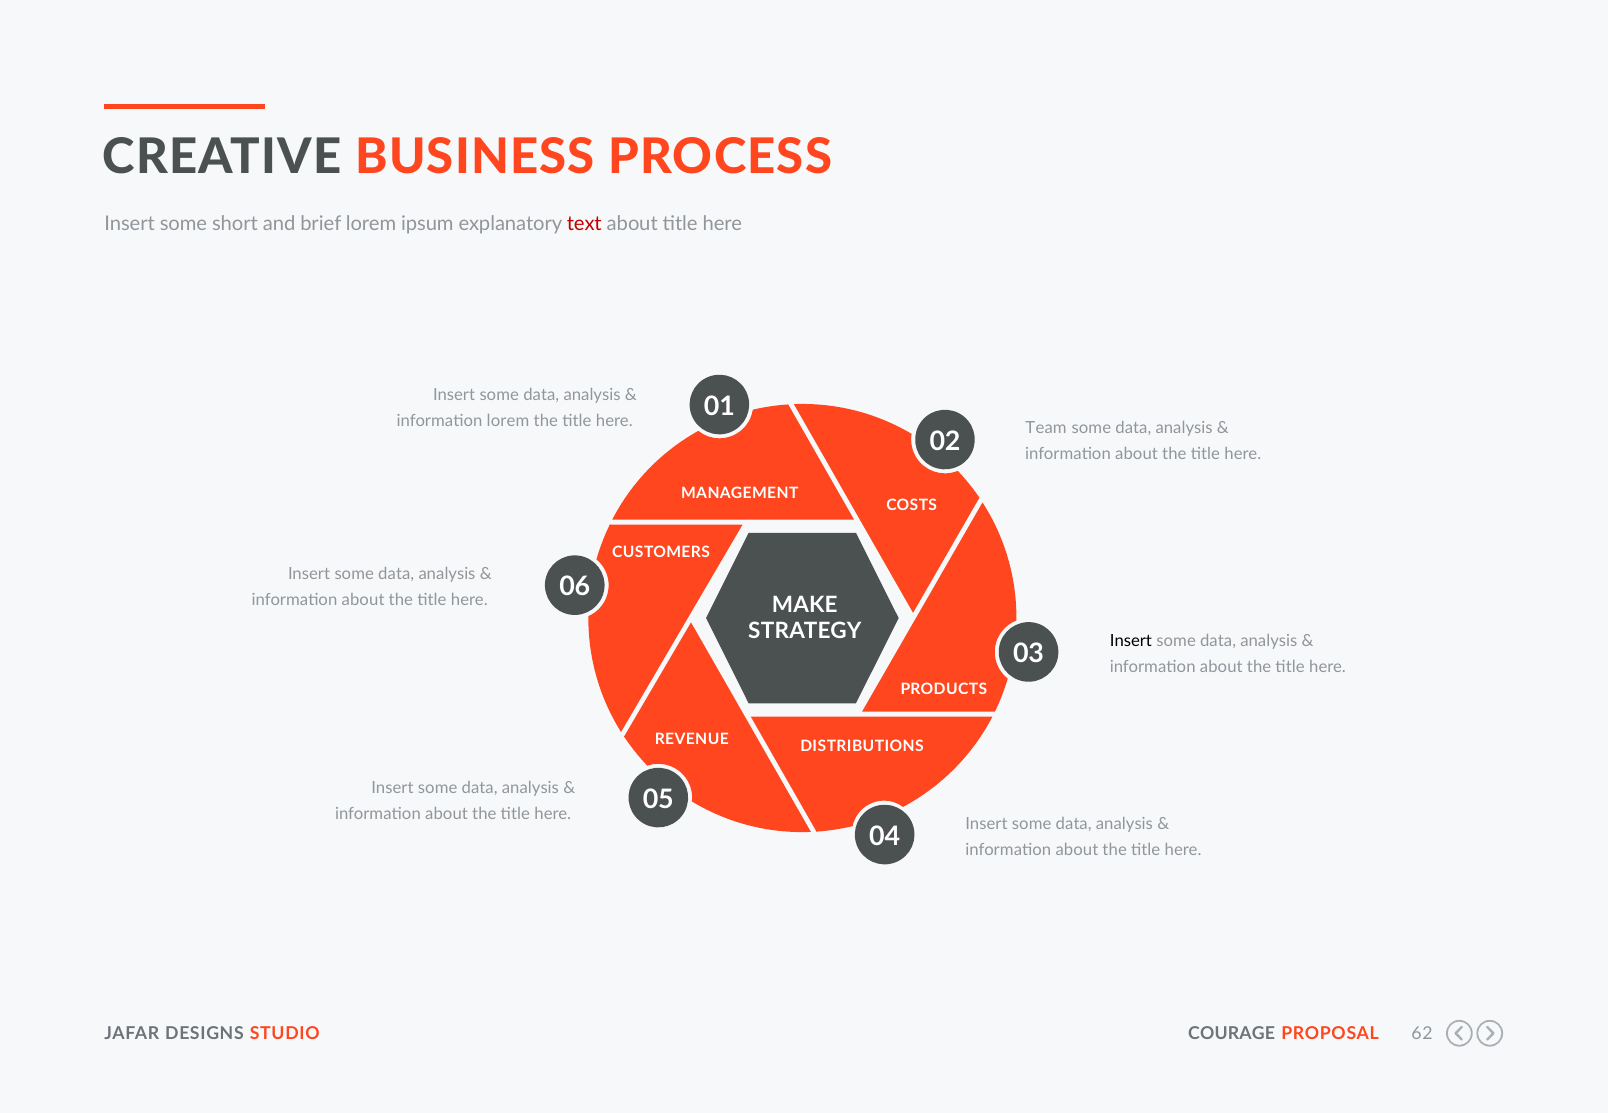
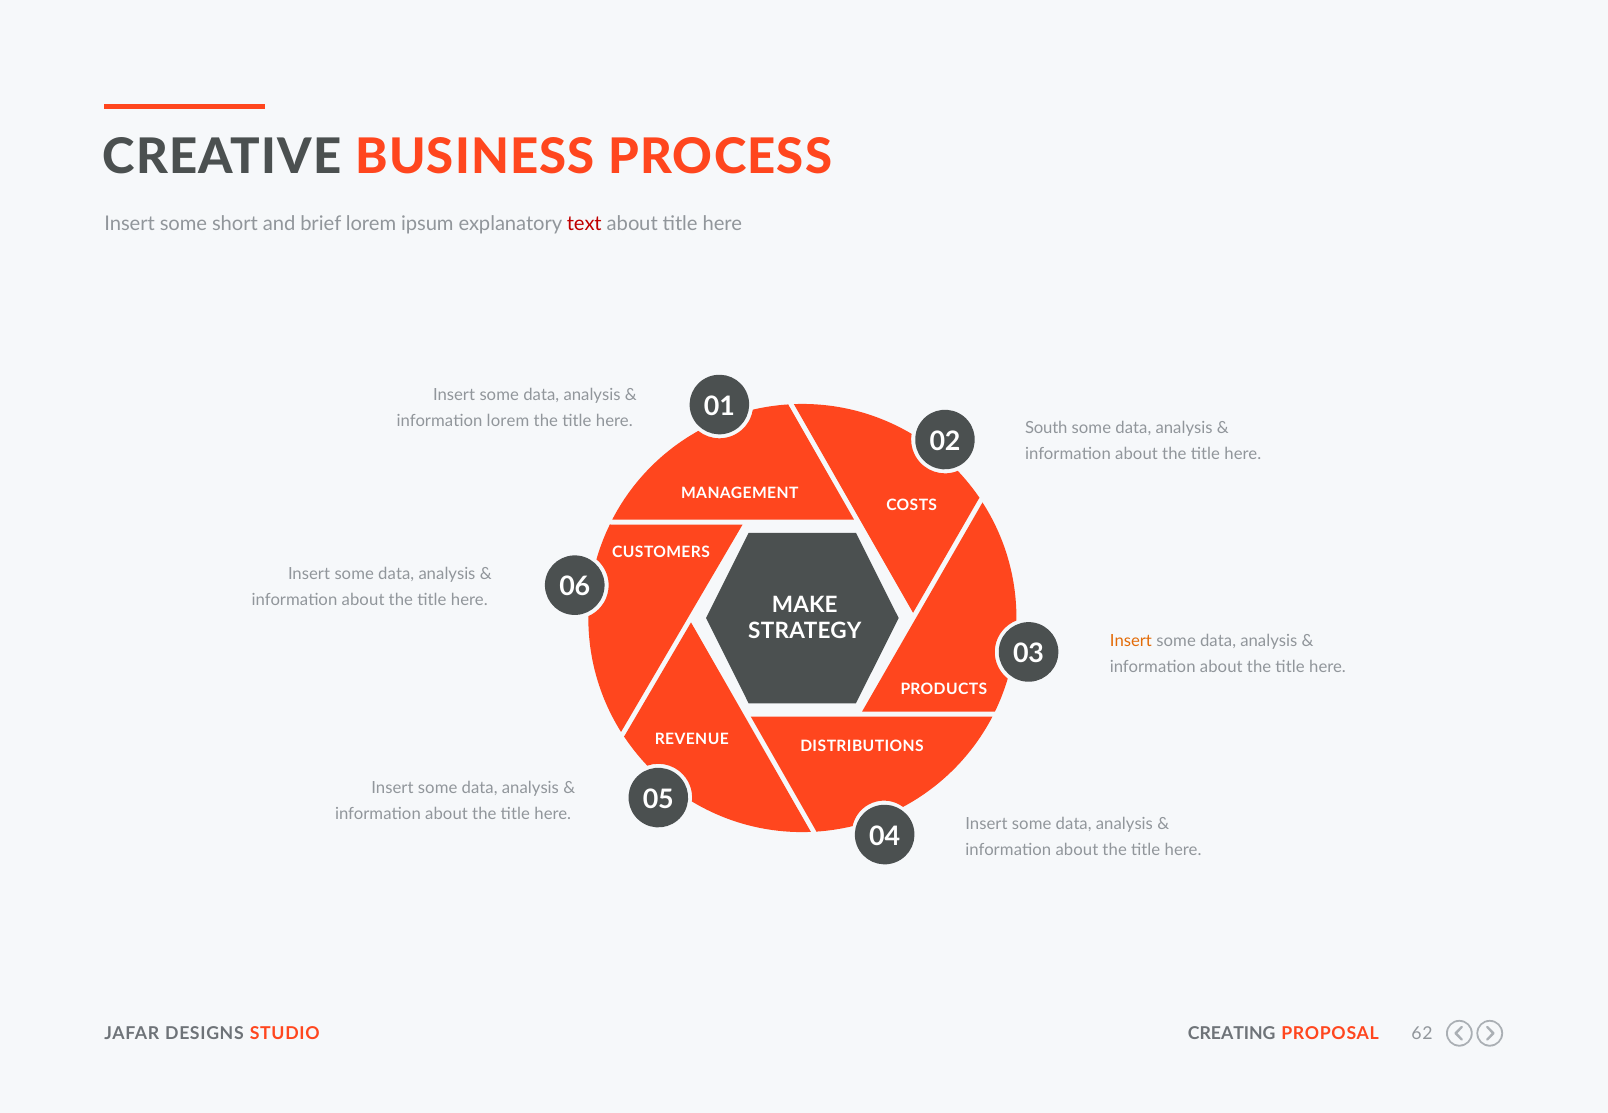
Team: Team -> South (1046, 428)
Insert colour: black -> orange (1131, 641)
COURAGE: COURAGE -> CREATING (1232, 1034)
